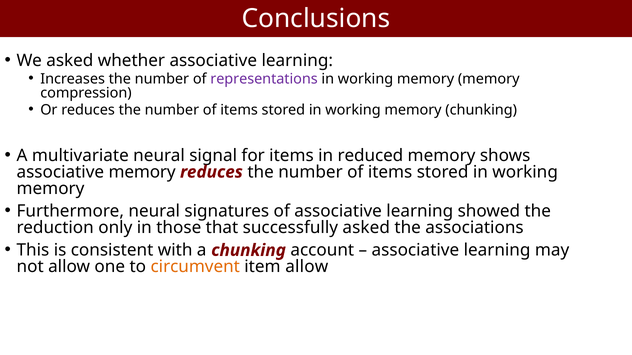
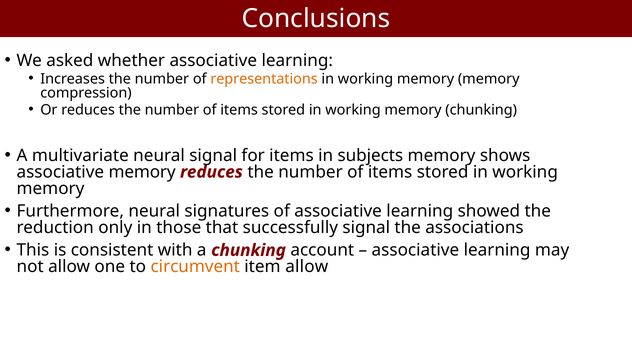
representations colour: purple -> orange (264, 79)
reduced: reduced -> subjects (370, 156)
successfully asked: asked -> signal (366, 228)
